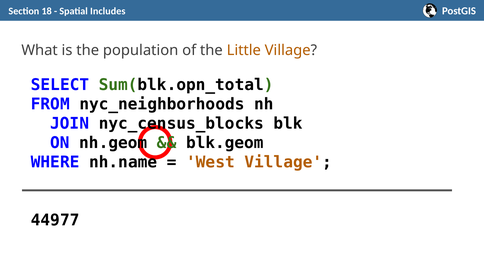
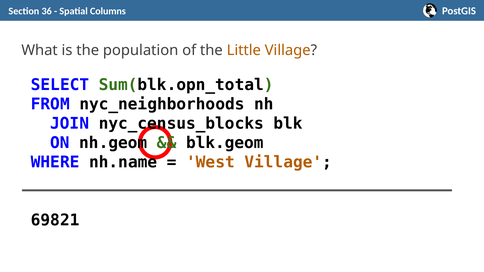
18: 18 -> 36 (47, 11)
Includes: Includes -> Columns (108, 11)
44977: 44977 -> 69821 (55, 220)
